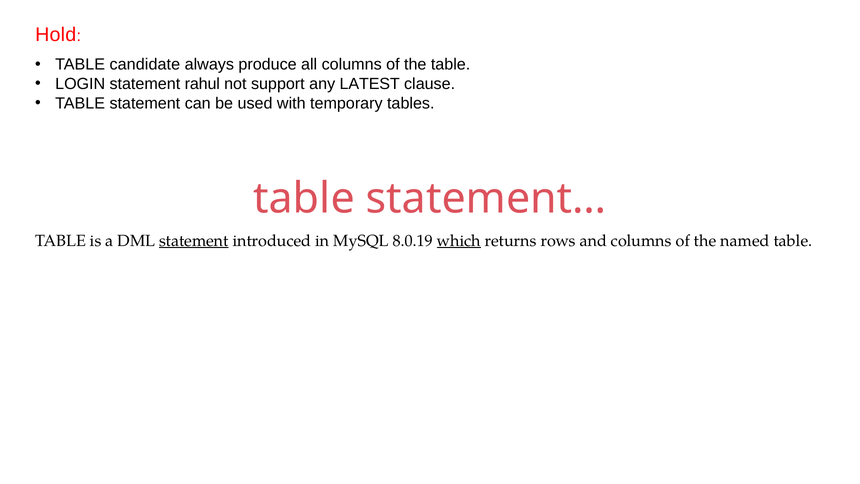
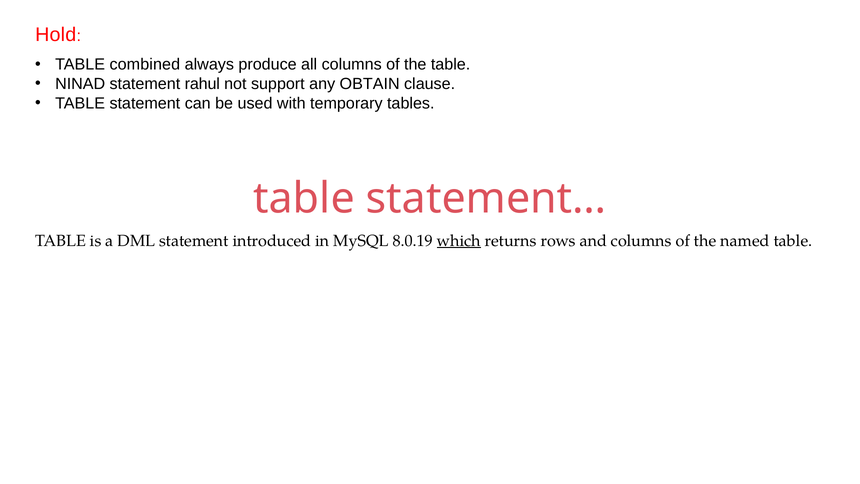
candidate: candidate -> combined (145, 65)
LOGIN: LOGIN -> NINAD (80, 84)
LATEST: LATEST -> OBTAIN (370, 84)
statement underline: present -> none (194, 241)
